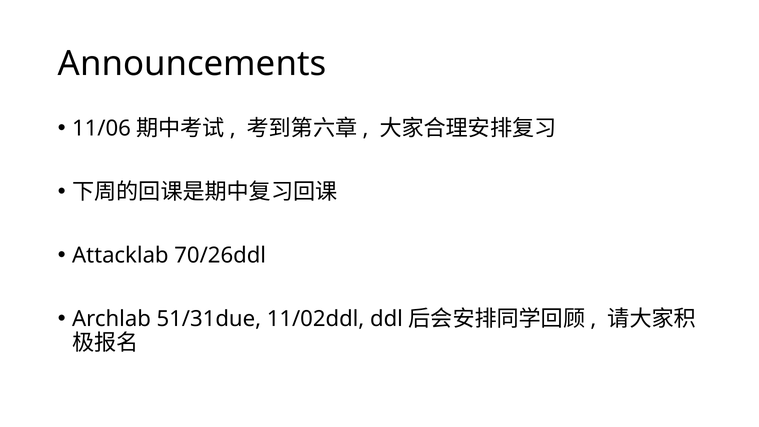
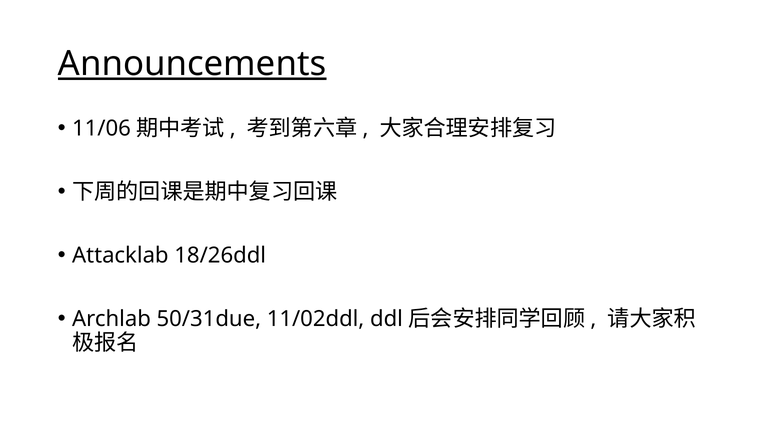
Announcements underline: none -> present (192, 64)
70/26ddl: 70/26ddl -> 18/26ddl (220, 255)
51/31due: 51/31due -> 50/31due (209, 319)
